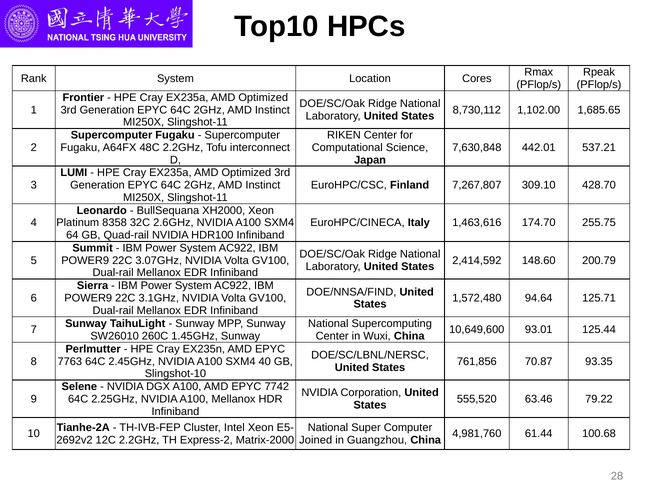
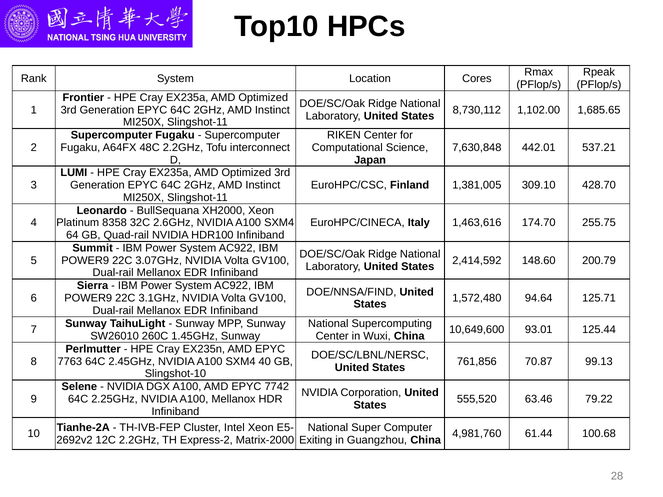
7,267,807: 7,267,807 -> 1,381,005 (477, 185)
93.35: 93.35 -> 99.13 (599, 362)
Joined: Joined -> Exiting (316, 440)
